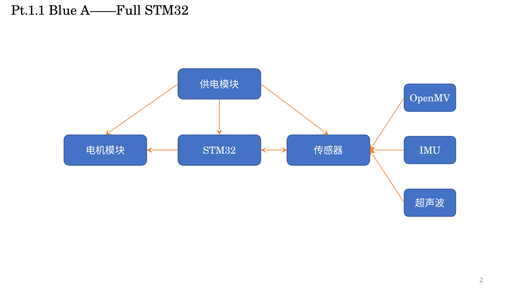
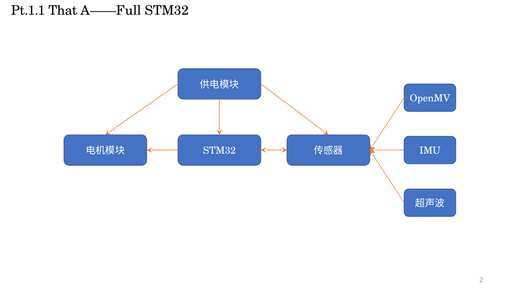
Blue: Blue -> That (63, 11)
